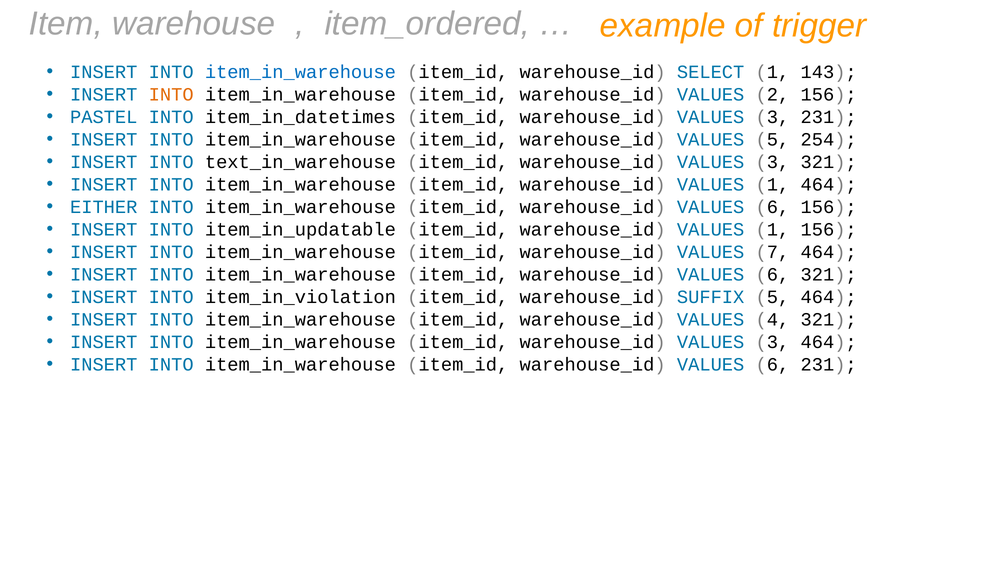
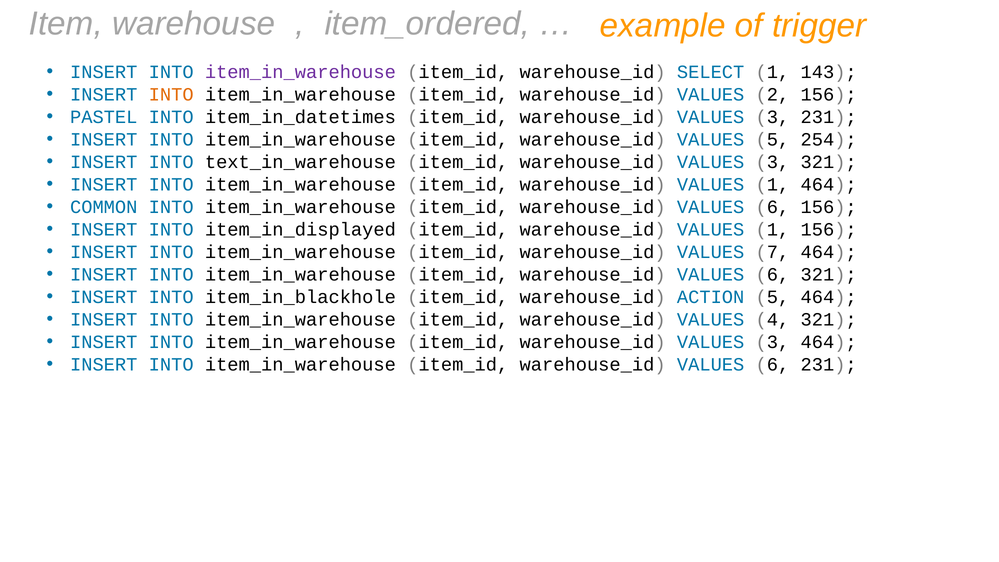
item_in_warehouse colour: blue -> purple (300, 72)
EITHER: EITHER -> COMMON (104, 207)
item_in_updatable: item_in_updatable -> item_in_displayed (300, 230)
item_in_violation: item_in_violation -> item_in_blackhole (300, 297)
SUFFIX: SUFFIX -> ACTION (711, 297)
